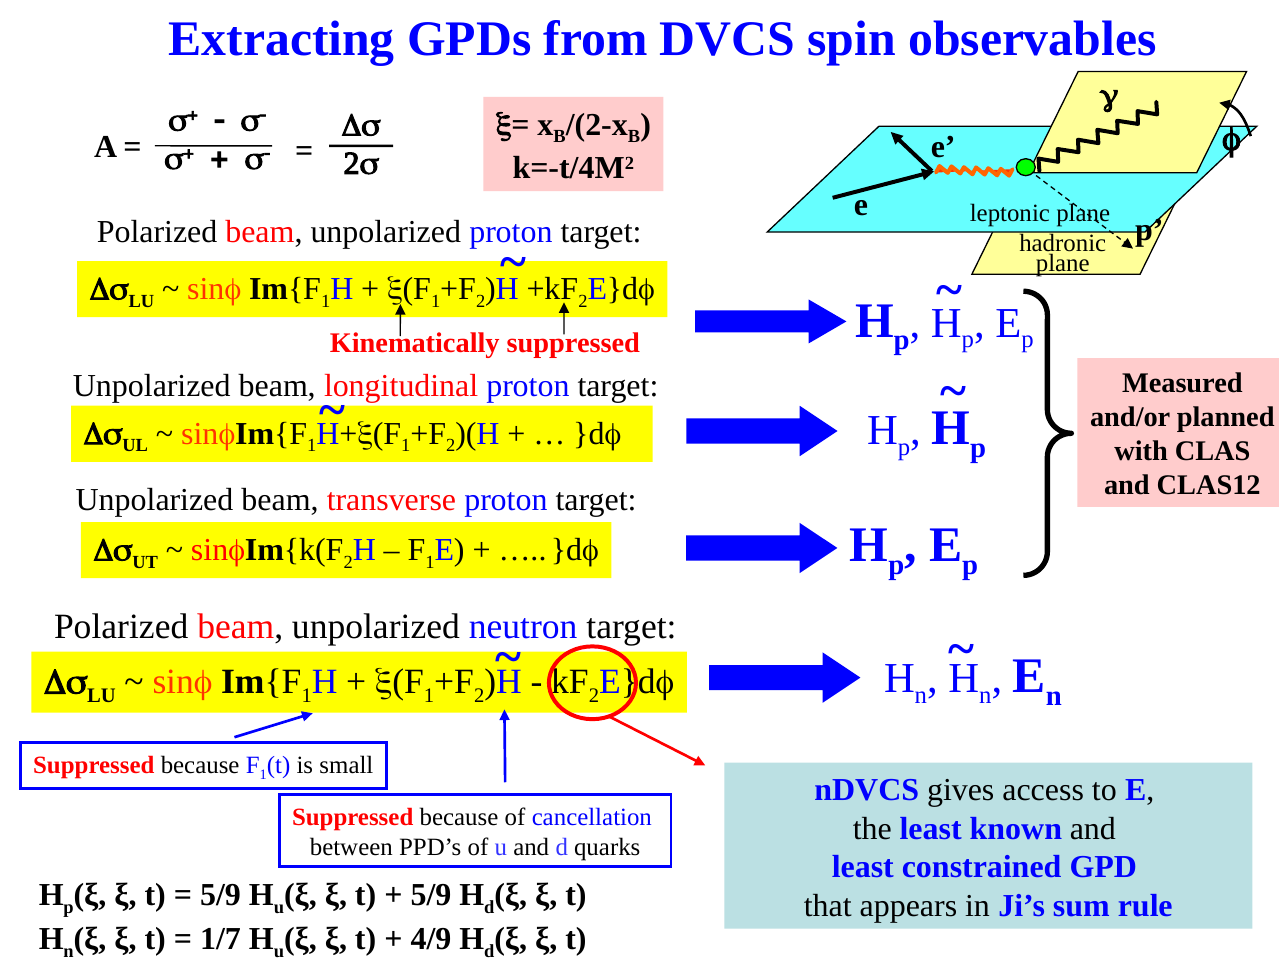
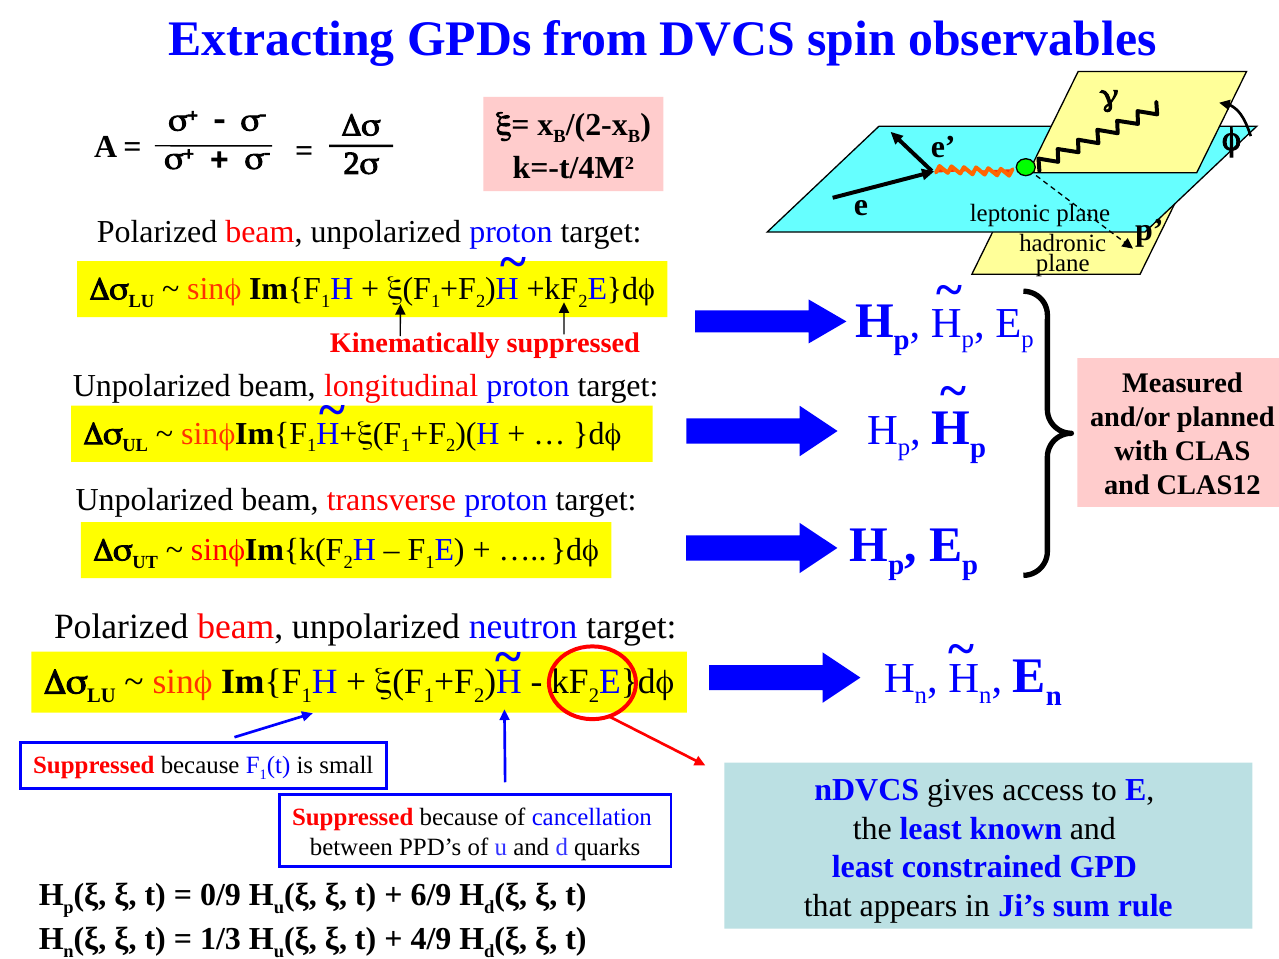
5/9: 5/9 -> 0/9 (221, 895)
5/9: 5/9 -> 6/9 (431, 895)
1/7: 1/7 -> 1/3 (221, 939)
